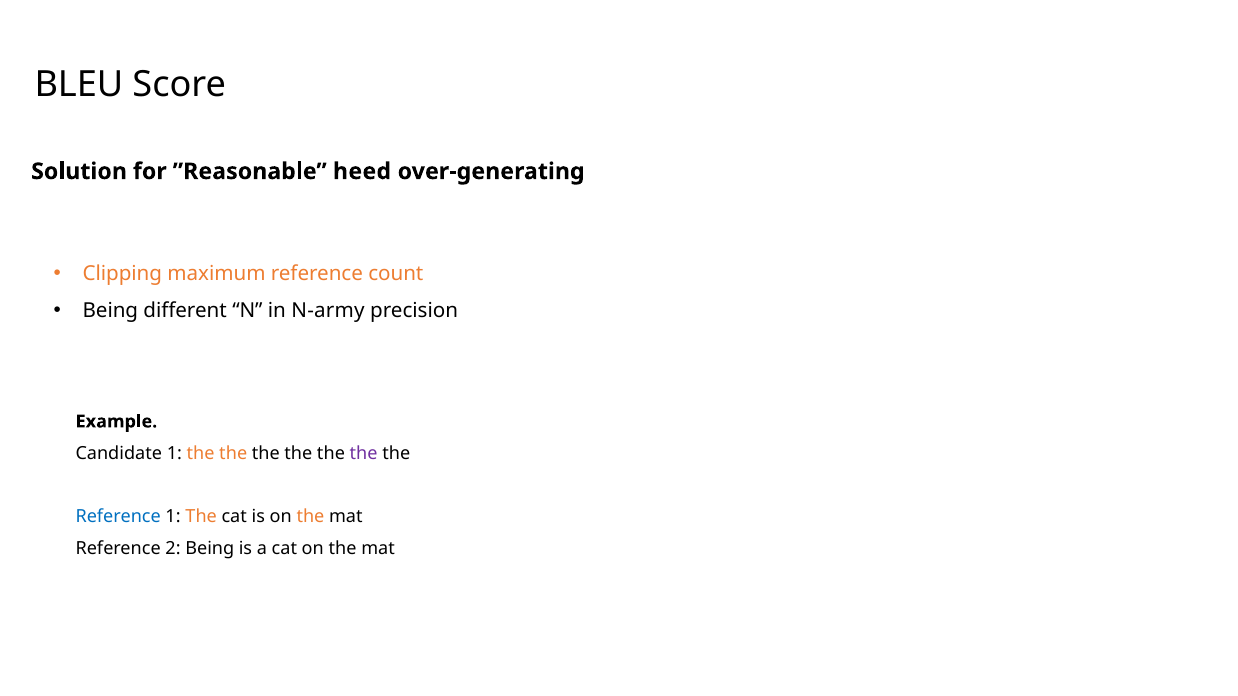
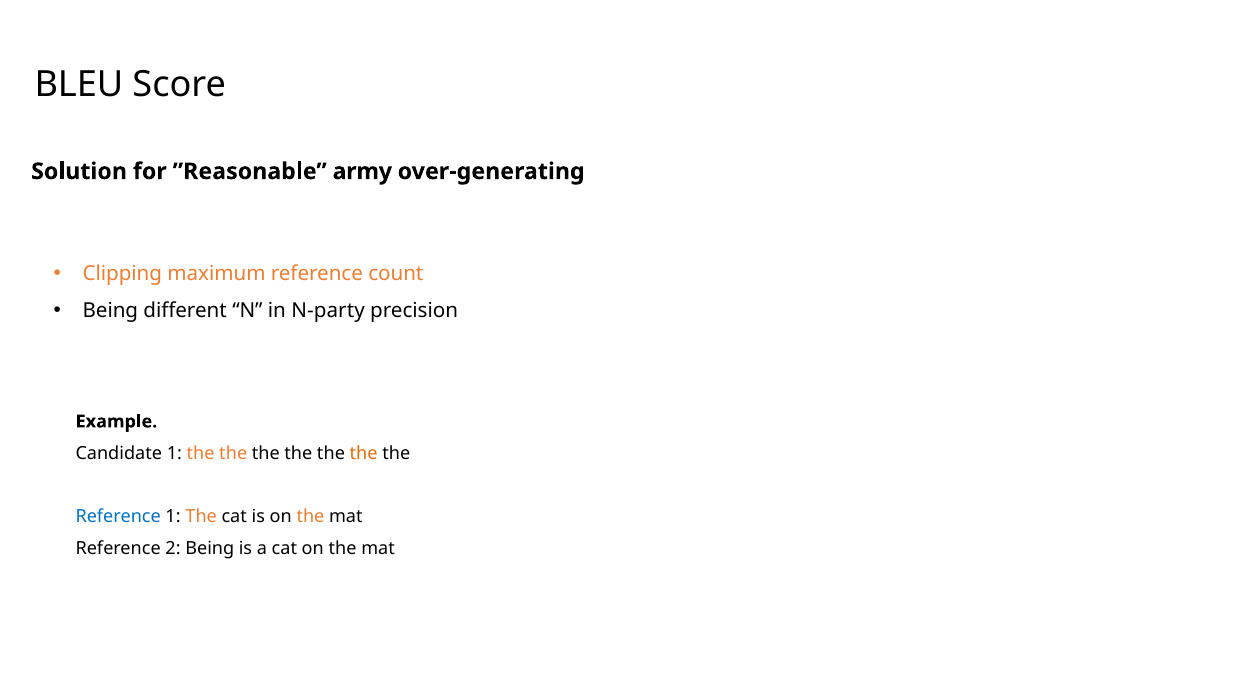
heed: heed -> army (362, 172)
N-army: N-army -> N-party (328, 311)
the colour: purple -> orange (364, 454)
